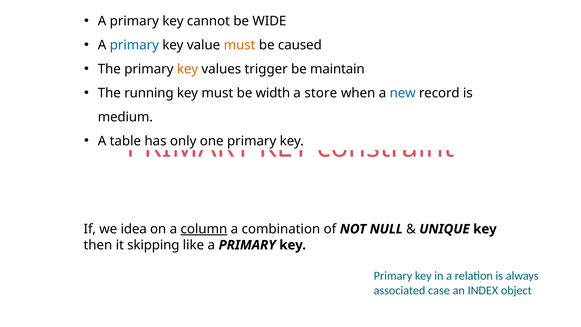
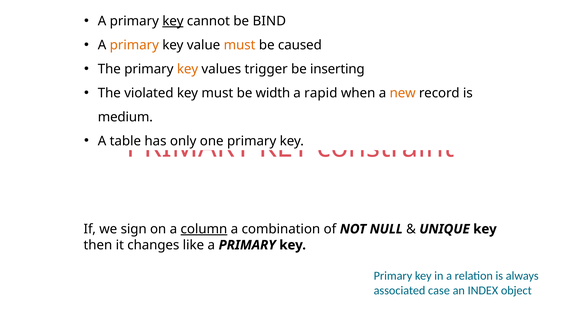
key underline: none -> present (173, 21)
WIDE: WIDE -> BIND (269, 21)
primary colour: blue -> orange (134, 45)
maintain: maintain -> inserting (337, 69)
running: running -> violated (149, 93)
store: store -> rapid (321, 93)
new colour: blue -> orange (403, 93)
idea: idea -> sign (134, 229)
skipping: skipping -> changes (153, 245)
